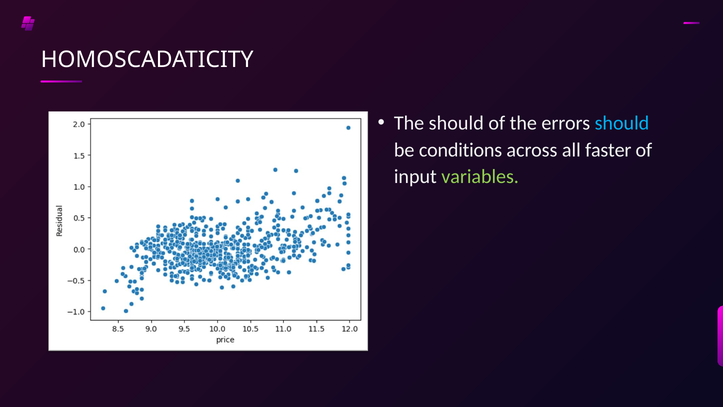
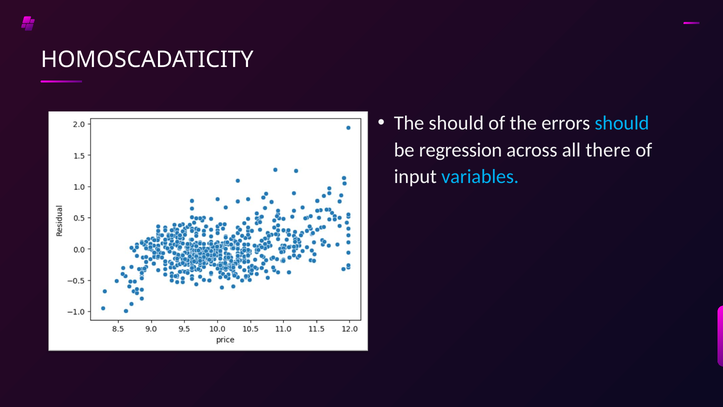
conditions: conditions -> regression (461, 150)
faster: faster -> there (608, 150)
variables colour: light green -> light blue (480, 177)
